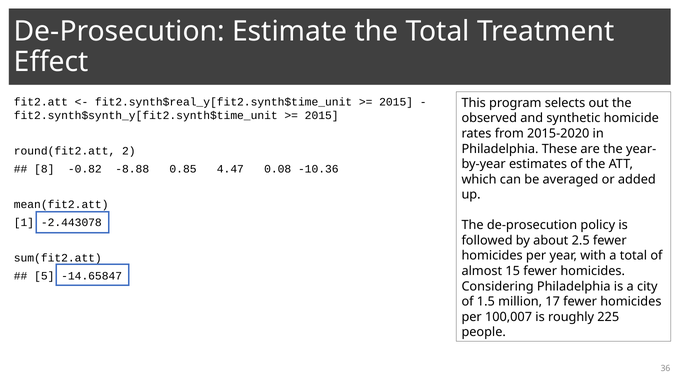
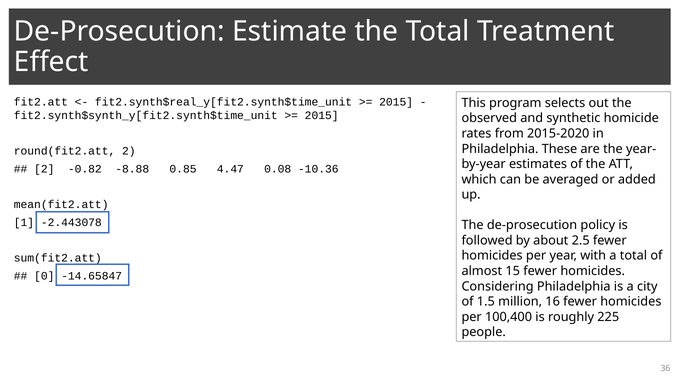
8: 8 -> 2 (44, 169)
5: 5 -> 0 (44, 276)
17: 17 -> 16 (553, 302)
100,007: 100,007 -> 100,400 (509, 317)
